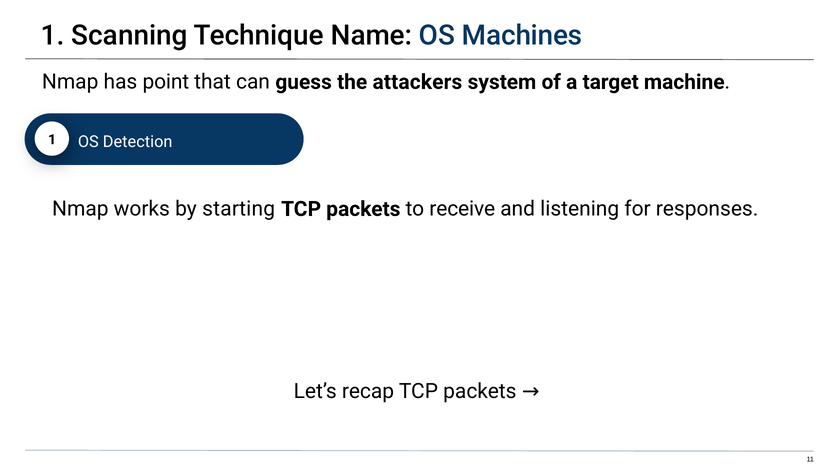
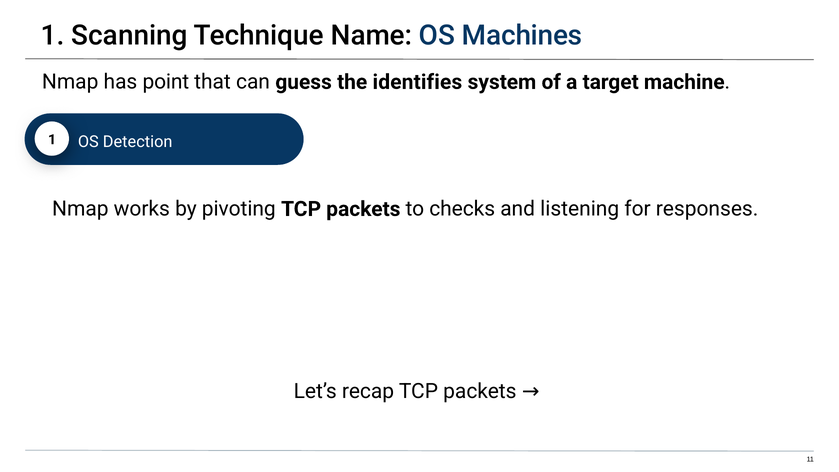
attackers: attackers -> identifies (417, 82)
starting: starting -> pivoting (239, 209)
receive: receive -> checks (462, 209)
